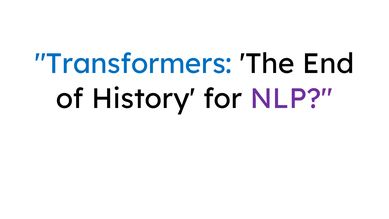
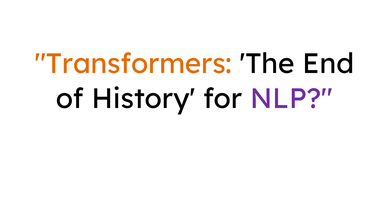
Transformers colour: blue -> orange (133, 64)
